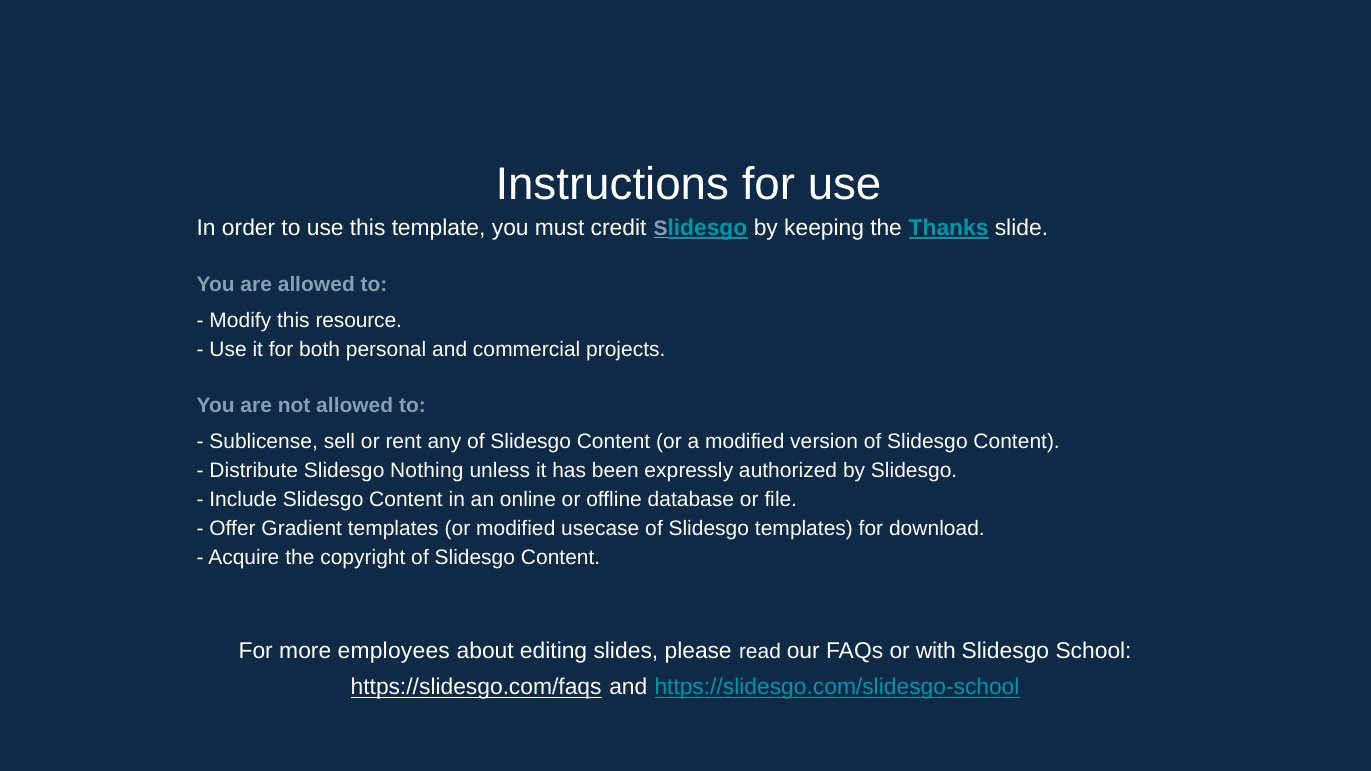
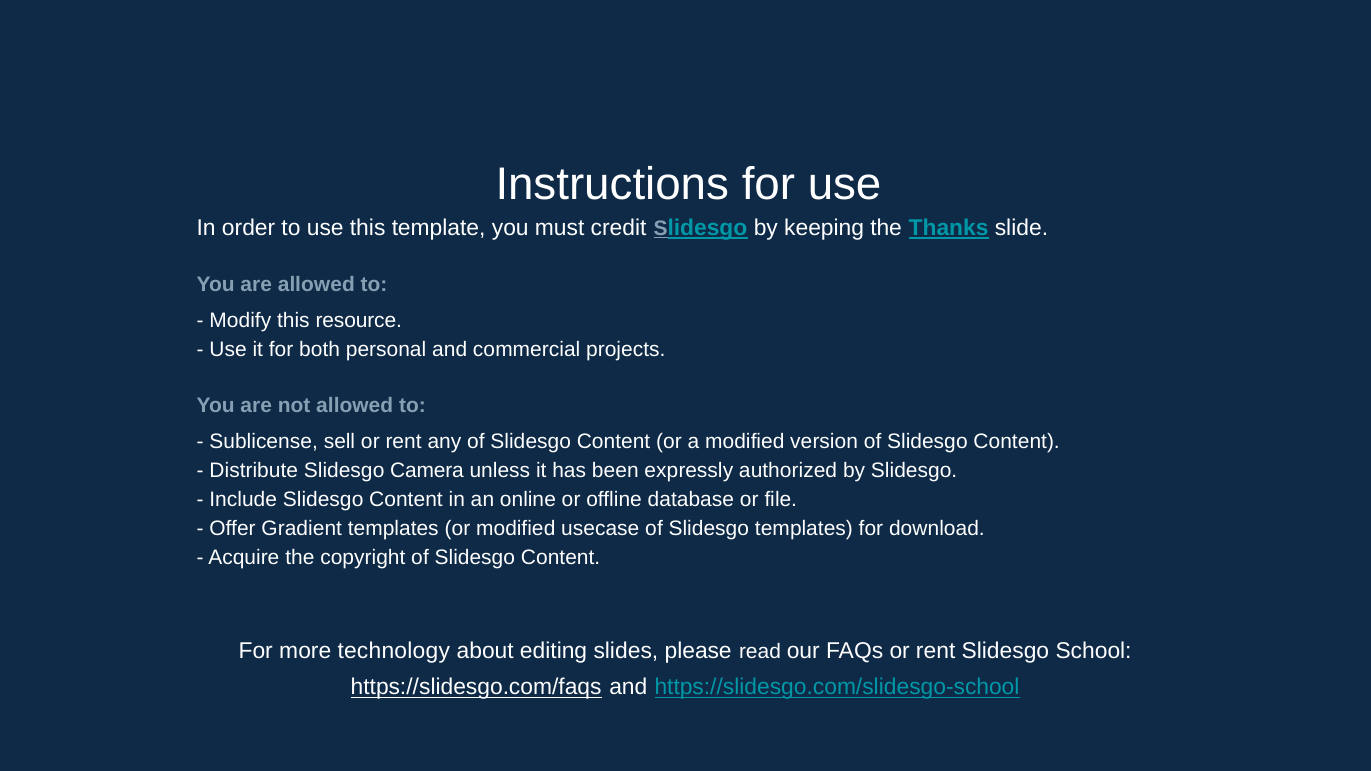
Nothing: Nothing -> Camera (427, 471)
employees: employees -> technology (394, 652)
FAQs or with: with -> rent (936, 652)
